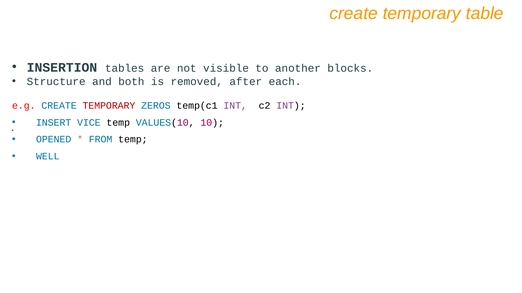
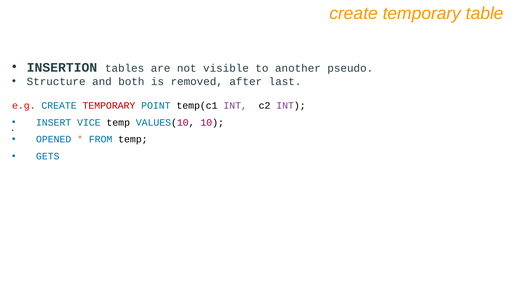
blocks: blocks -> pseudo (350, 68)
each: each -> last (285, 82)
ZEROS: ZEROS -> POINT (156, 106)
WELL: WELL -> GETS (48, 157)
